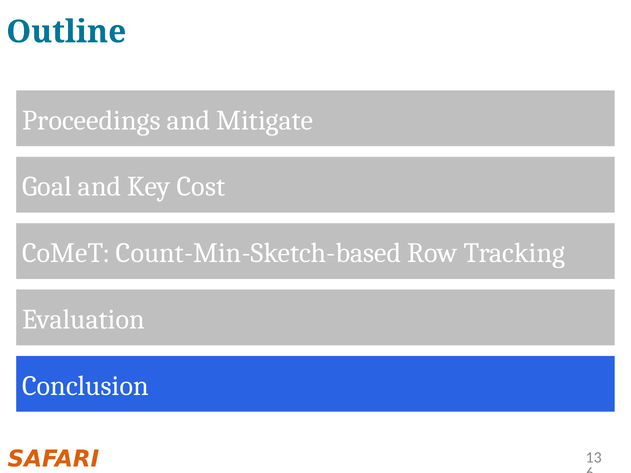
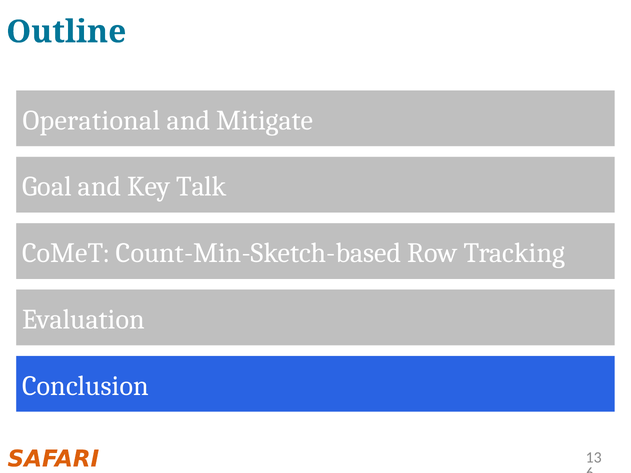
Proceedings: Proceedings -> Operational (92, 120)
Cost: Cost -> Talk (201, 187)
